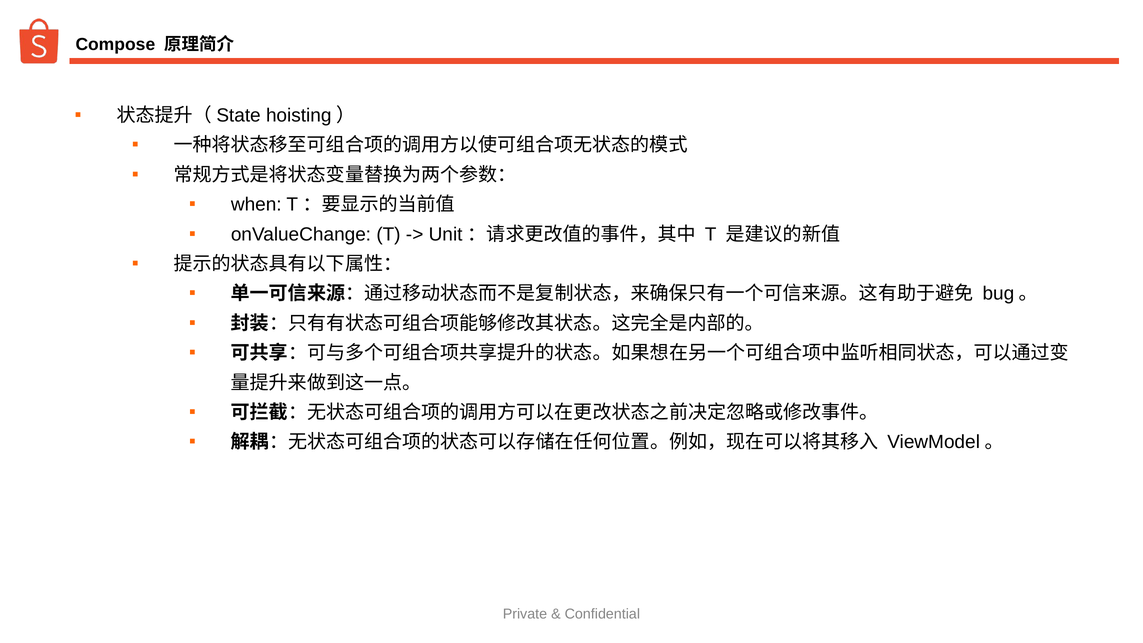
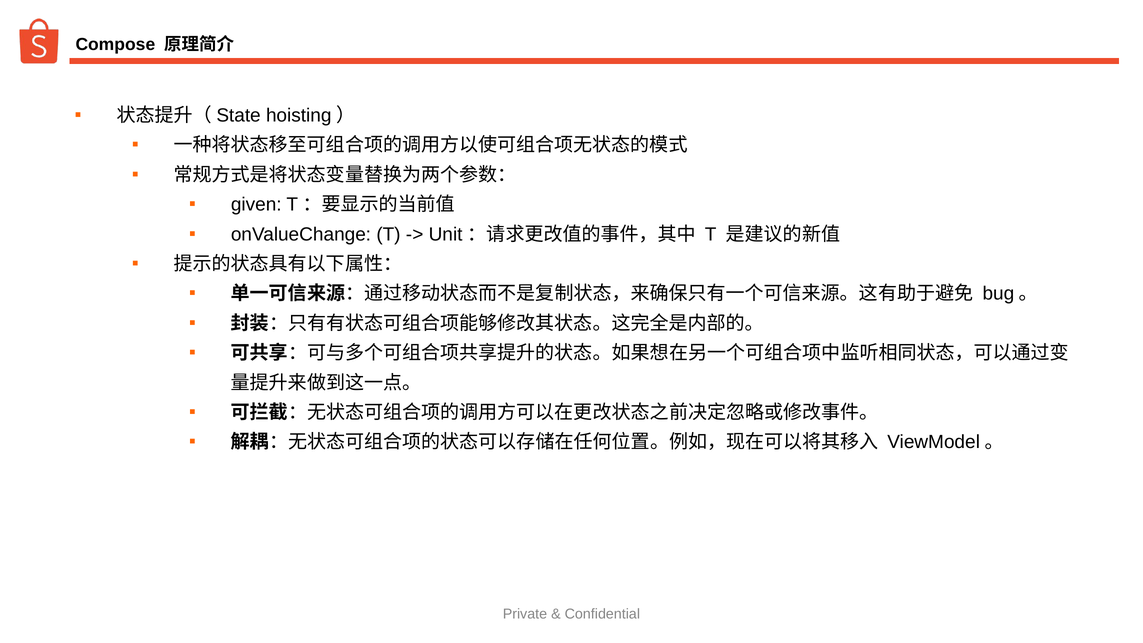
when: when -> given (256, 205)
